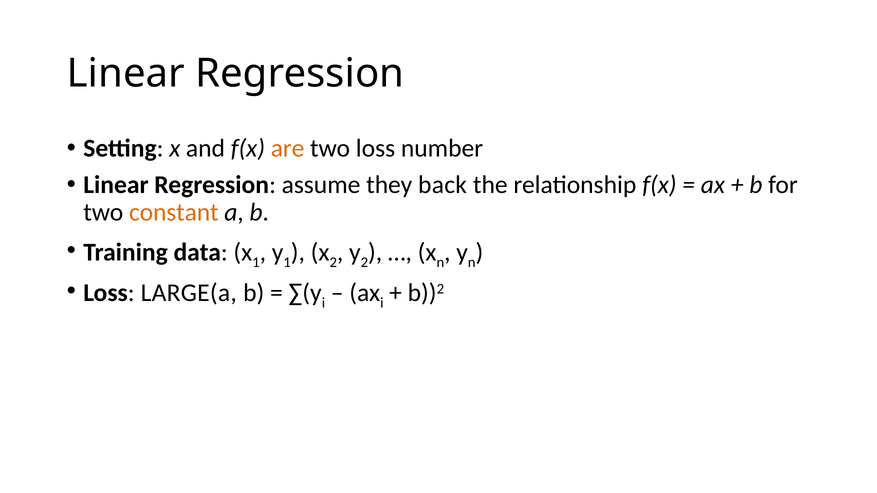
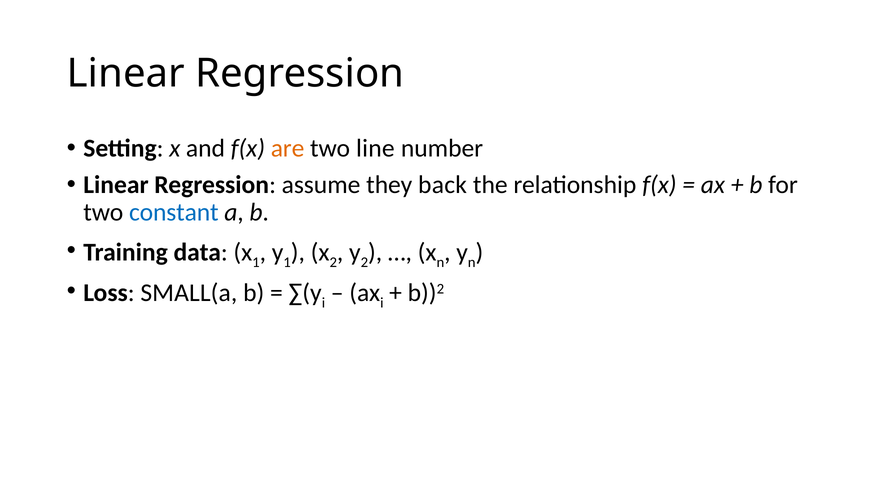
two loss: loss -> line (375, 148)
constant colour: orange -> blue (174, 213)
LARGE(a: LARGE(a -> SMALL(a (189, 293)
